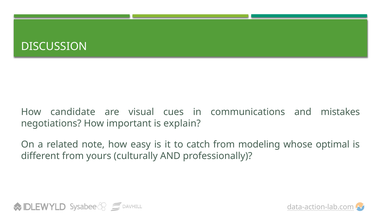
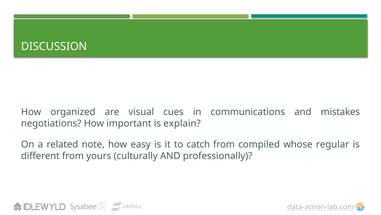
candidate: candidate -> organized (73, 112)
modeling: modeling -> compiled (259, 144)
optimal: optimal -> regular (333, 144)
